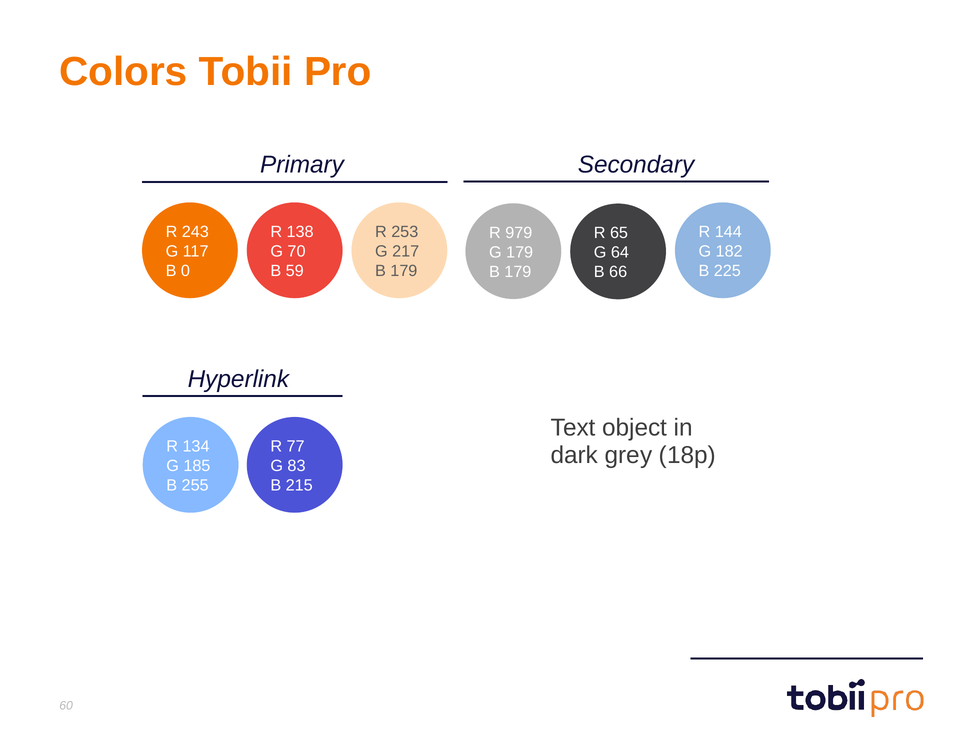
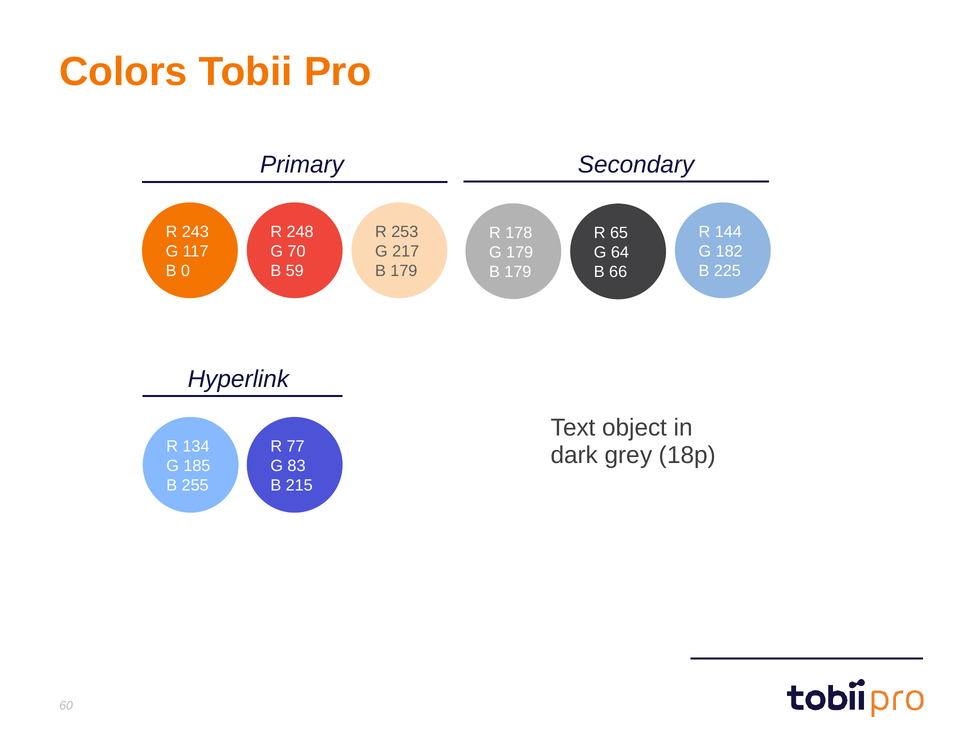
138: 138 -> 248 (300, 232)
979: 979 -> 178 (519, 233)
